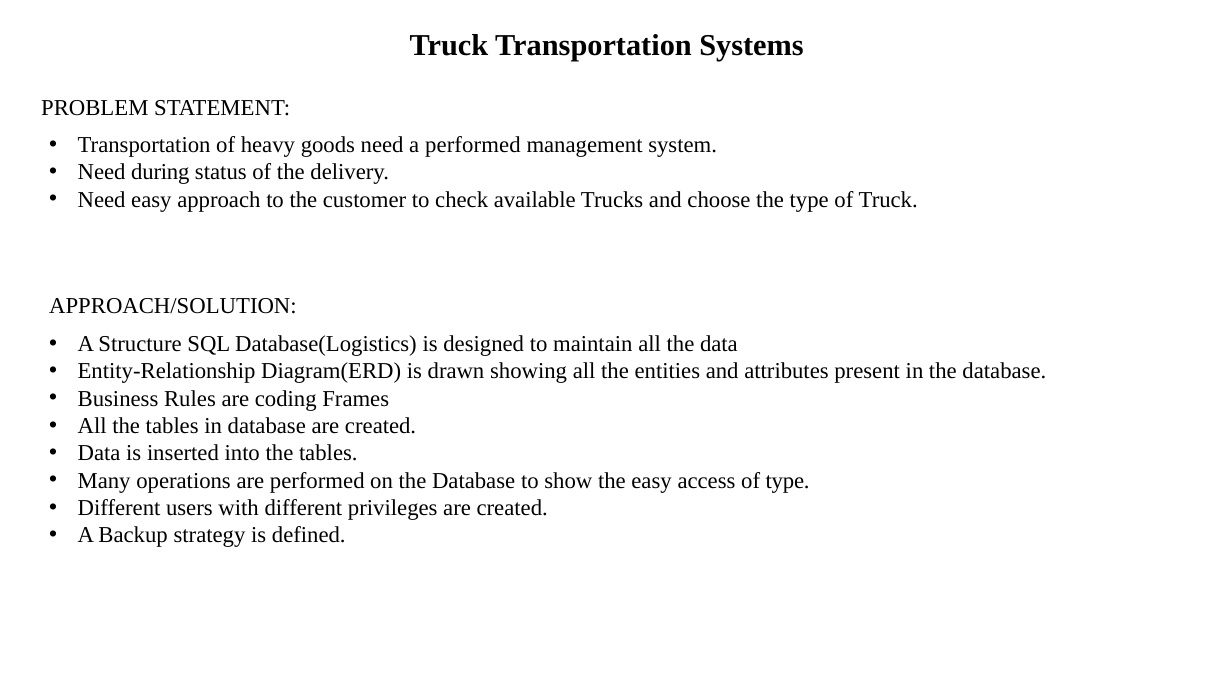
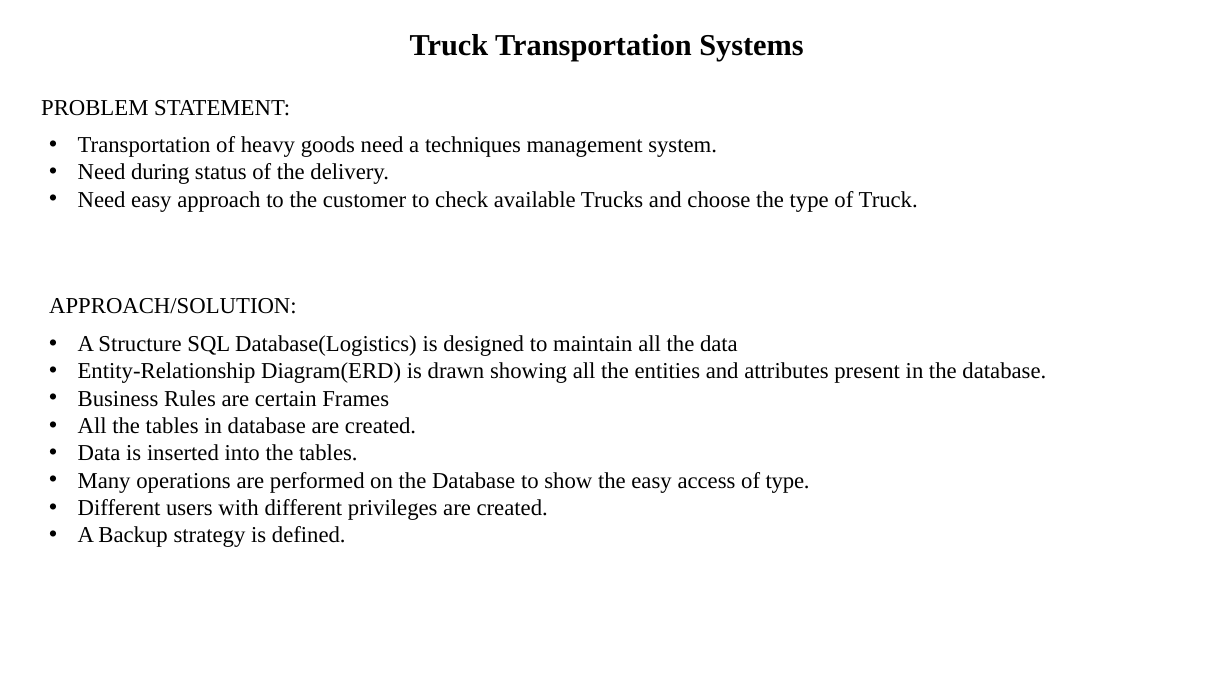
a performed: performed -> techniques (473, 145)
coding: coding -> certain (286, 399)
